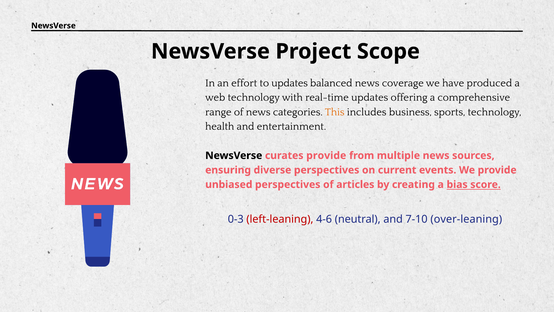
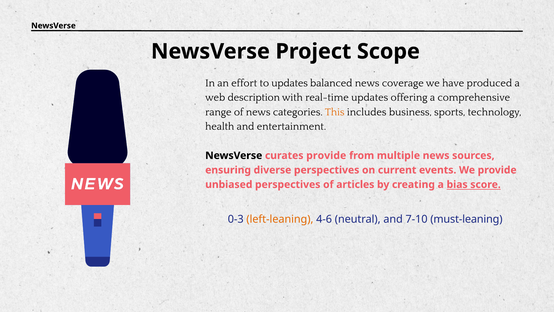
web technology: technology -> description (254, 97)
left-leaning colour: red -> orange (280, 219)
over-leaning: over-leaning -> must-leaning (466, 219)
